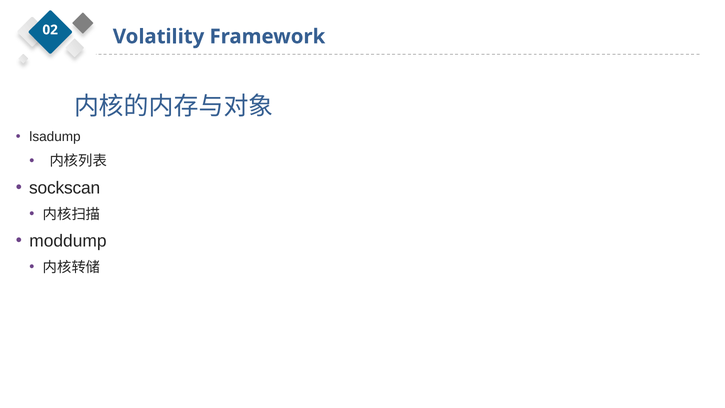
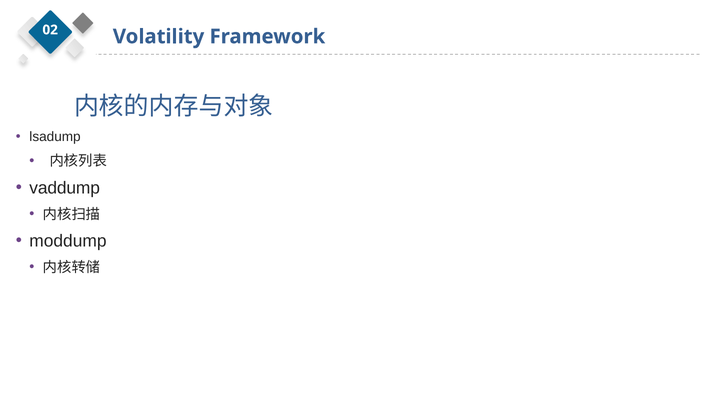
sockscan: sockscan -> vaddump (65, 188)
